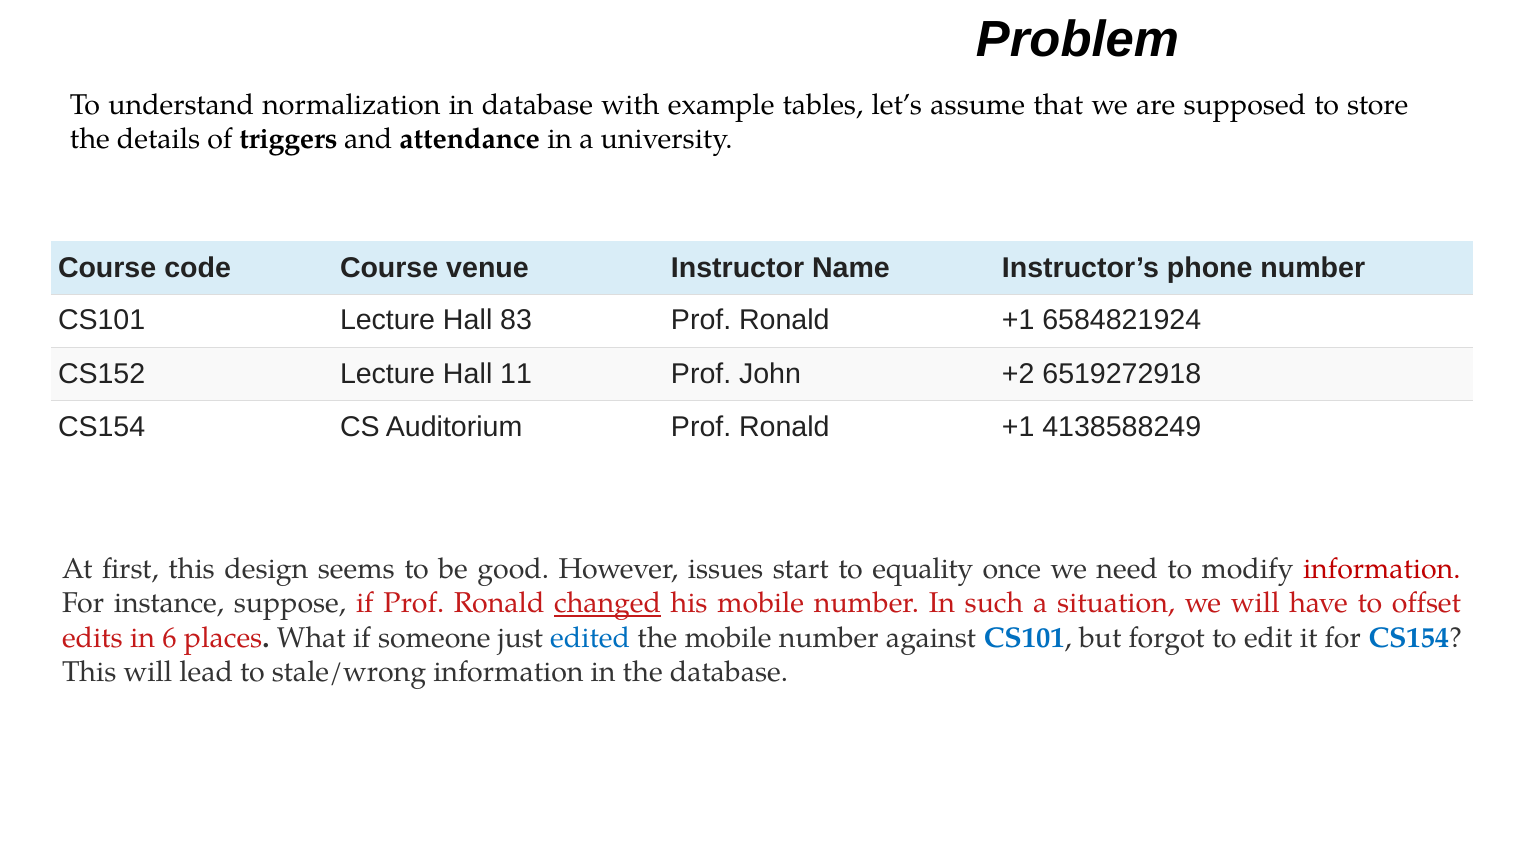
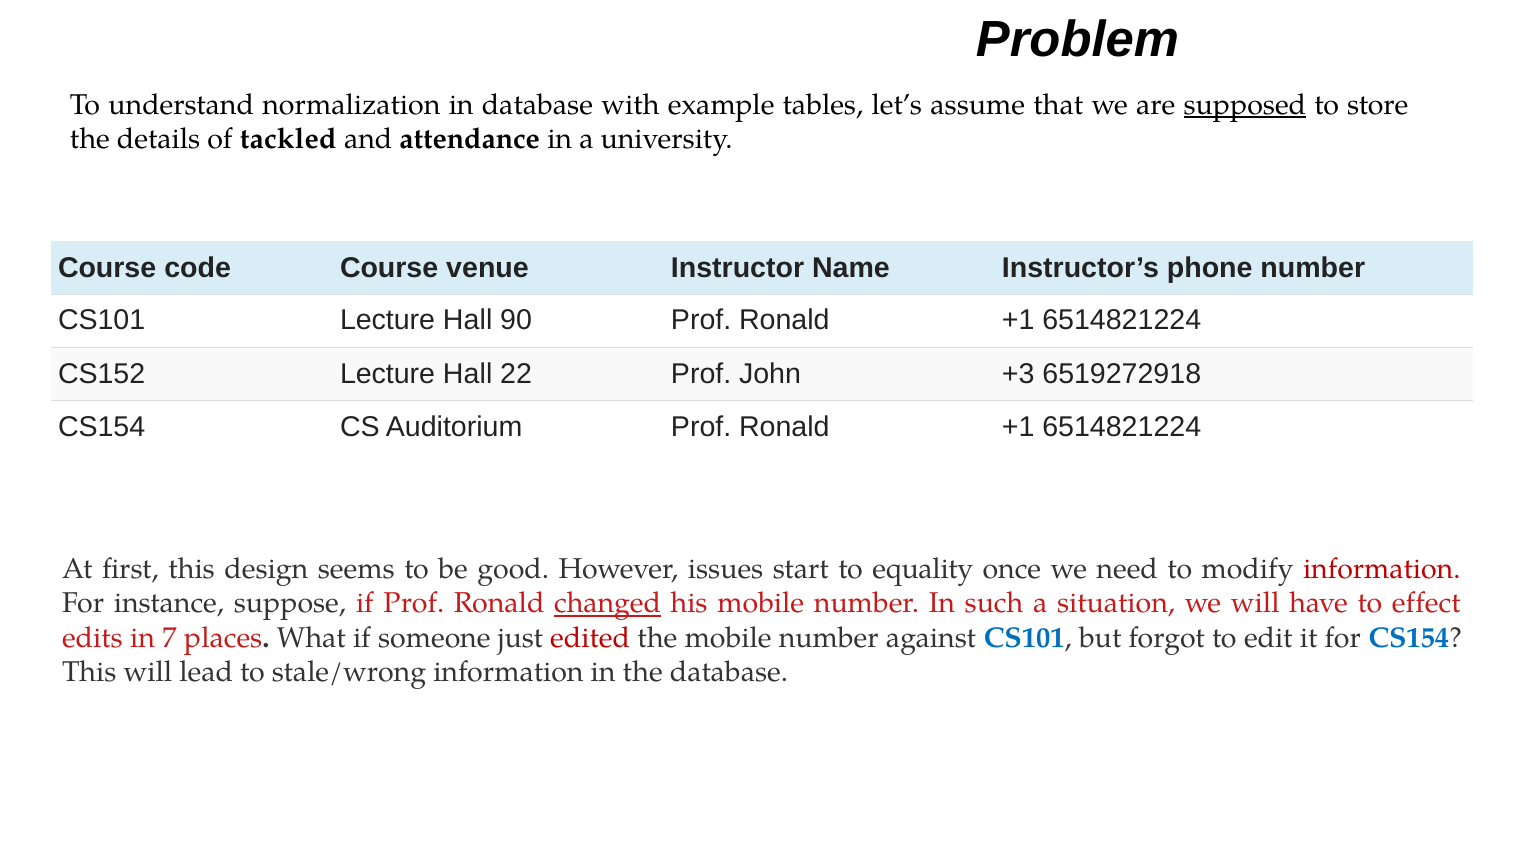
supposed underline: none -> present (1245, 105)
triggers: triggers -> tackled (288, 139)
83: 83 -> 90 (516, 320)
6584821924: 6584821924 -> 6514821224 (1122, 320)
11: 11 -> 22 (516, 374)
+2: +2 -> +3 (1018, 374)
4138588249: 4138588249 -> 6514821224 (1122, 427)
offset: offset -> effect (1426, 604)
6: 6 -> 7 (170, 638)
edited colour: blue -> red (590, 638)
